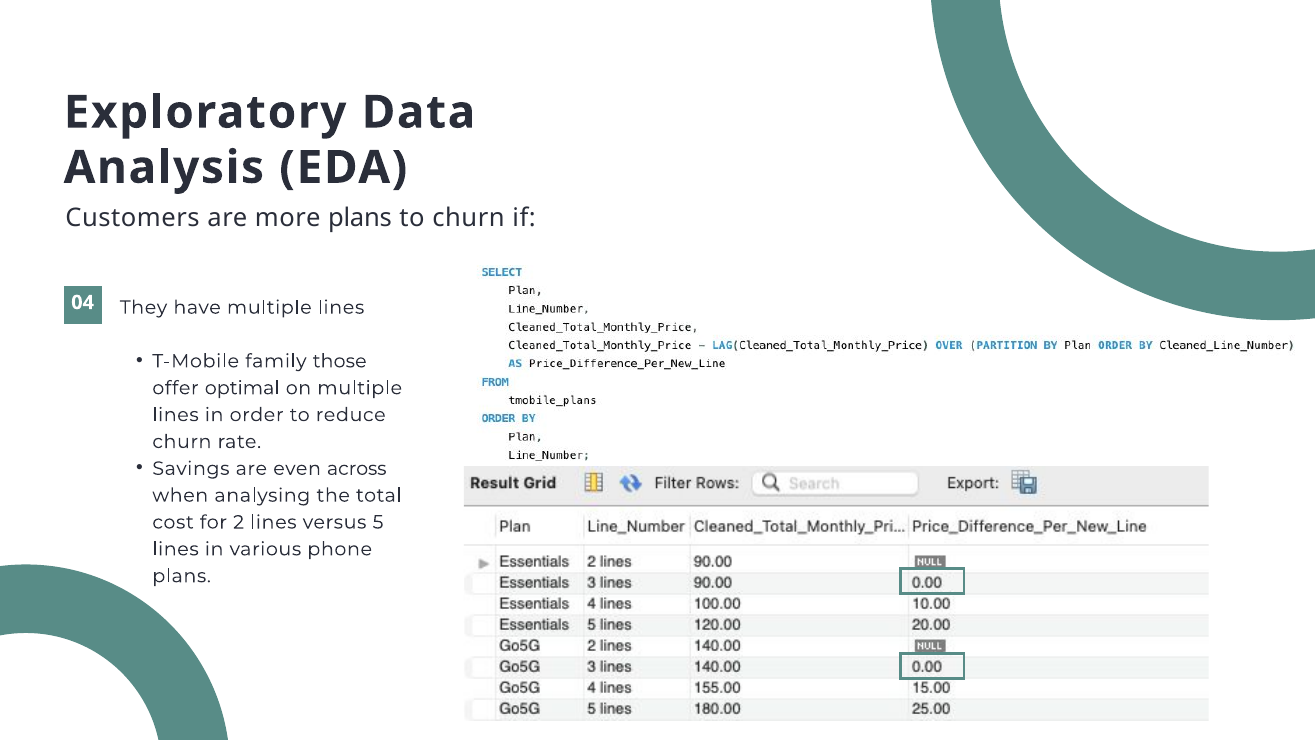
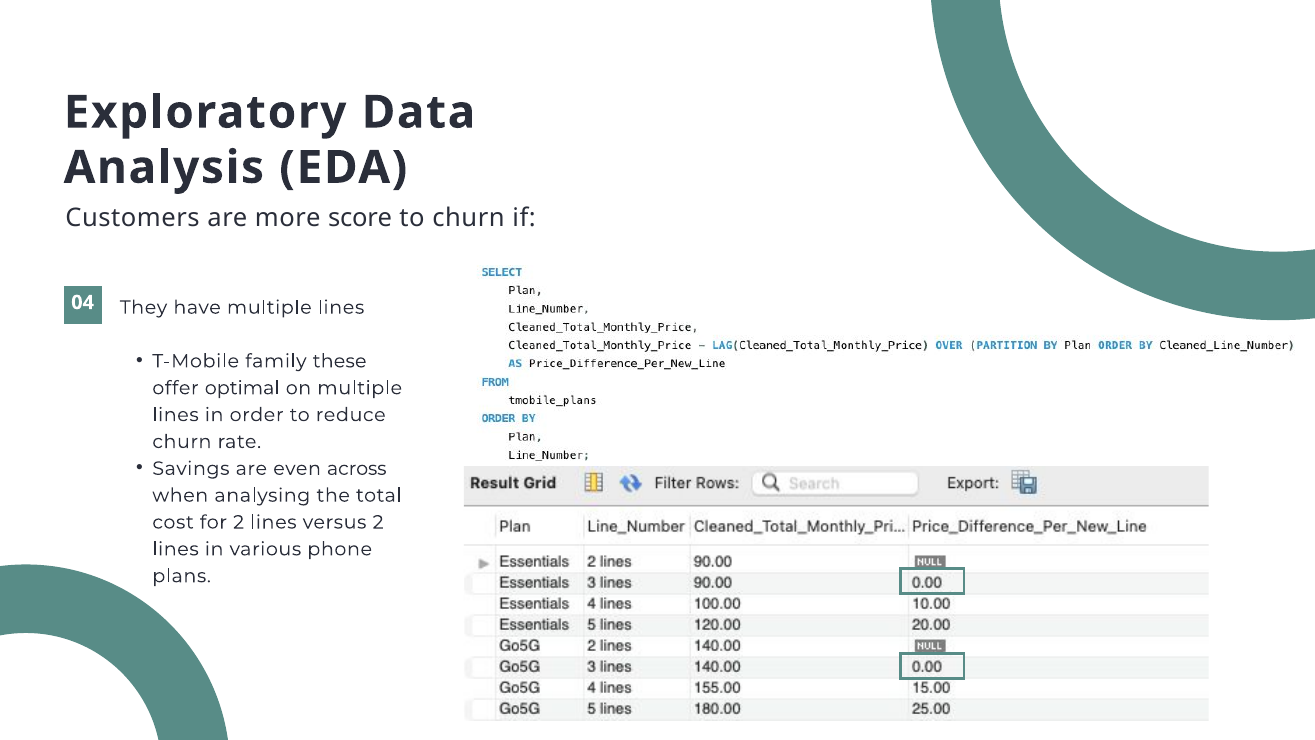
more plans: plans -> score (360, 218)
those: those -> these (340, 361)
versus 5: 5 -> 2 (378, 522)
